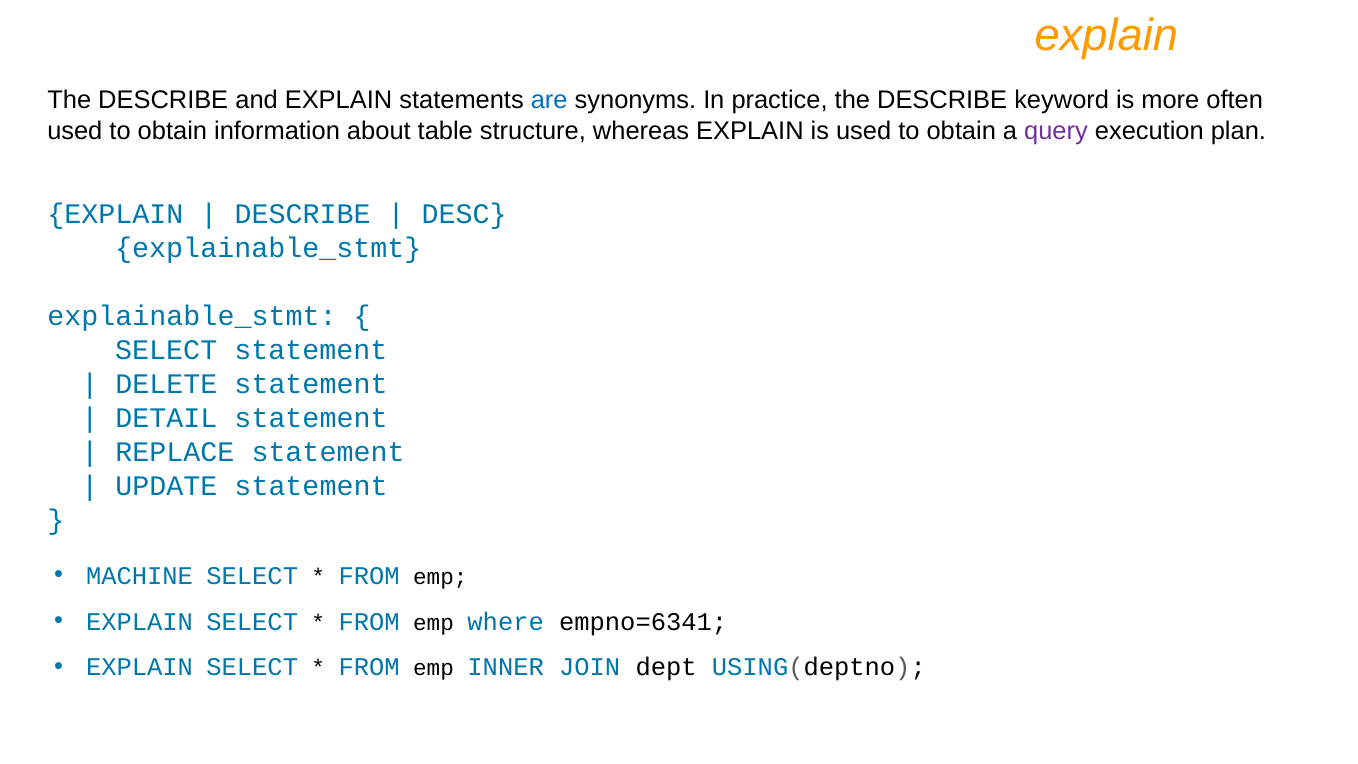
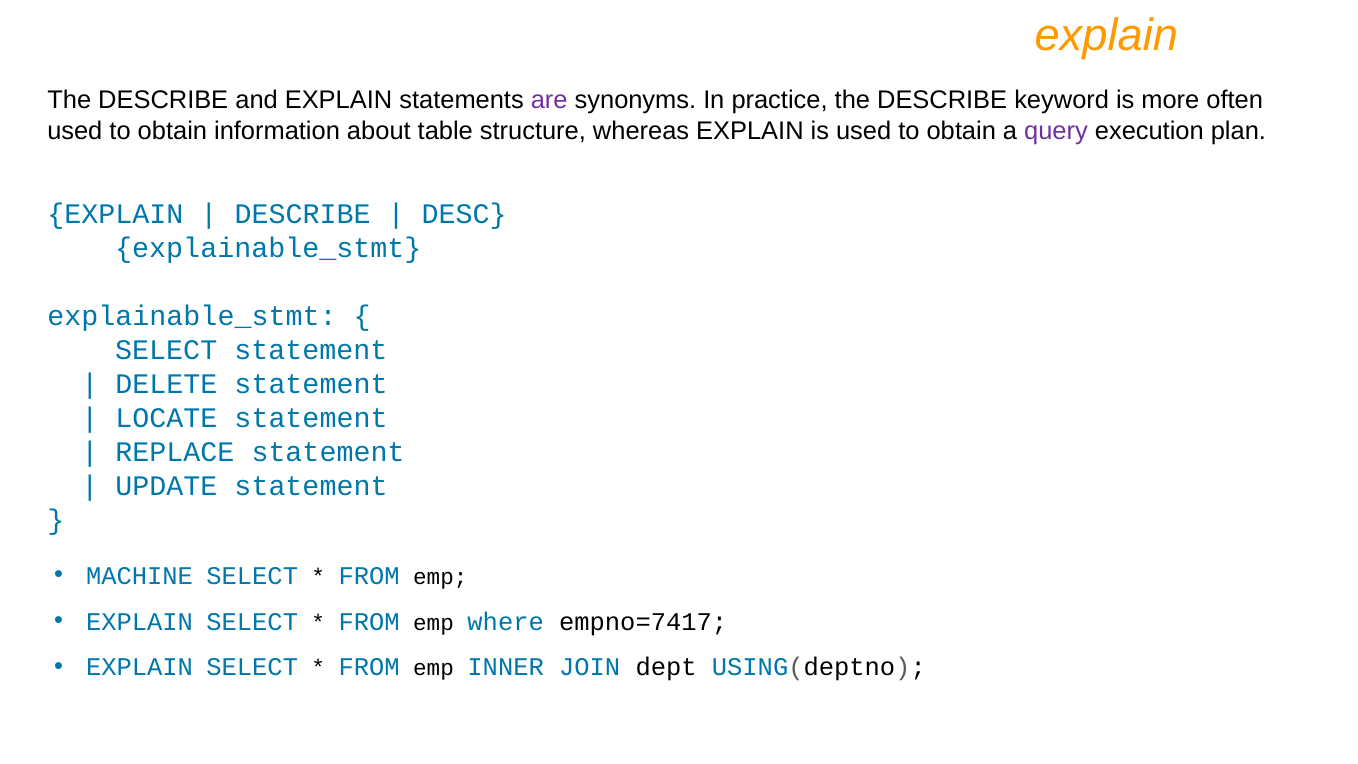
are colour: blue -> purple (549, 100)
DETAIL: DETAIL -> LOCATE (166, 418)
empno=6341: empno=6341 -> empno=7417 (643, 622)
